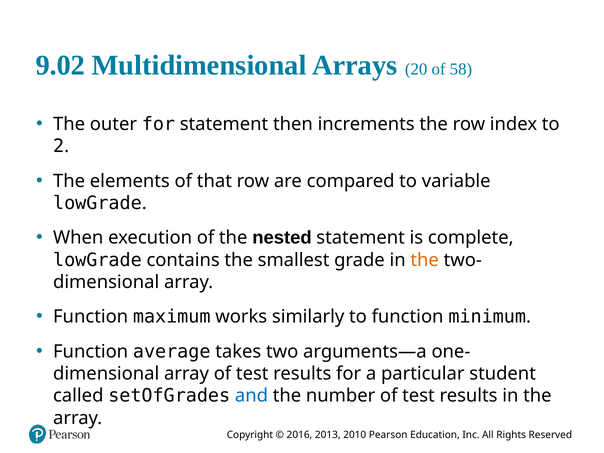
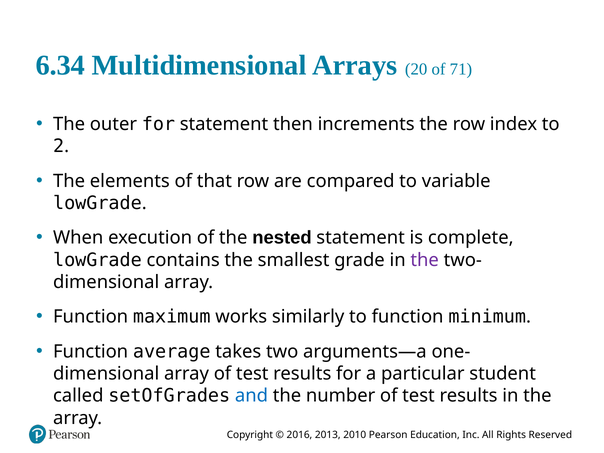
9.02: 9.02 -> 6.34 (61, 66)
58: 58 -> 71 (461, 69)
the colour: orange -> purple (425, 260)
